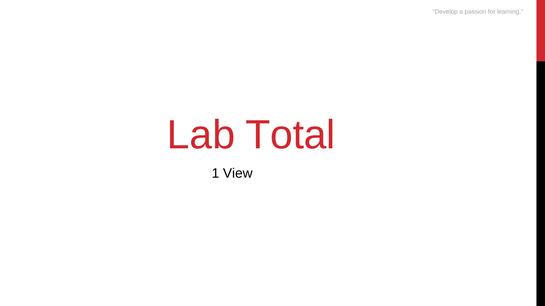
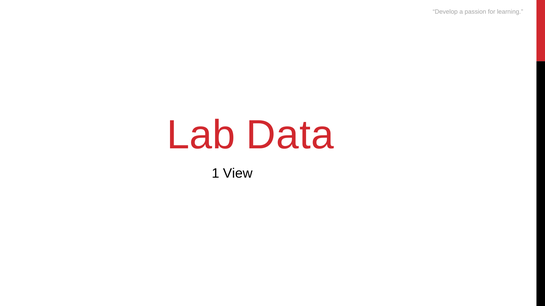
Total: Total -> Data (290, 135)
